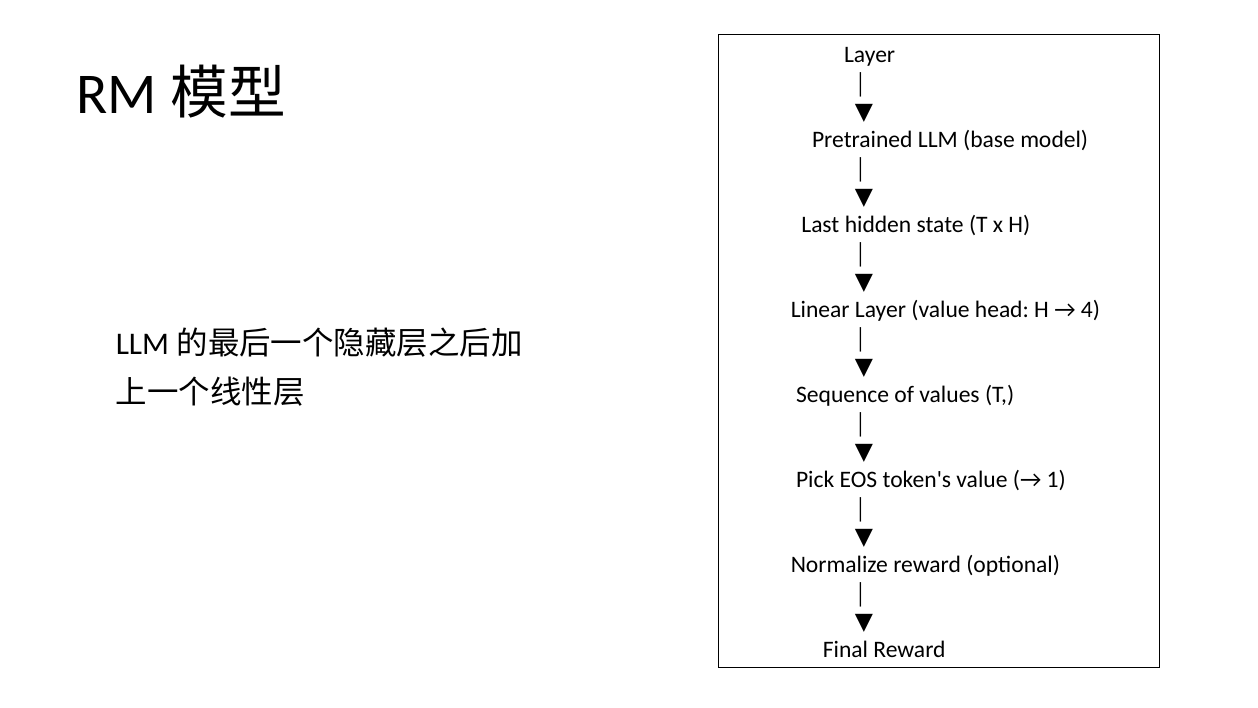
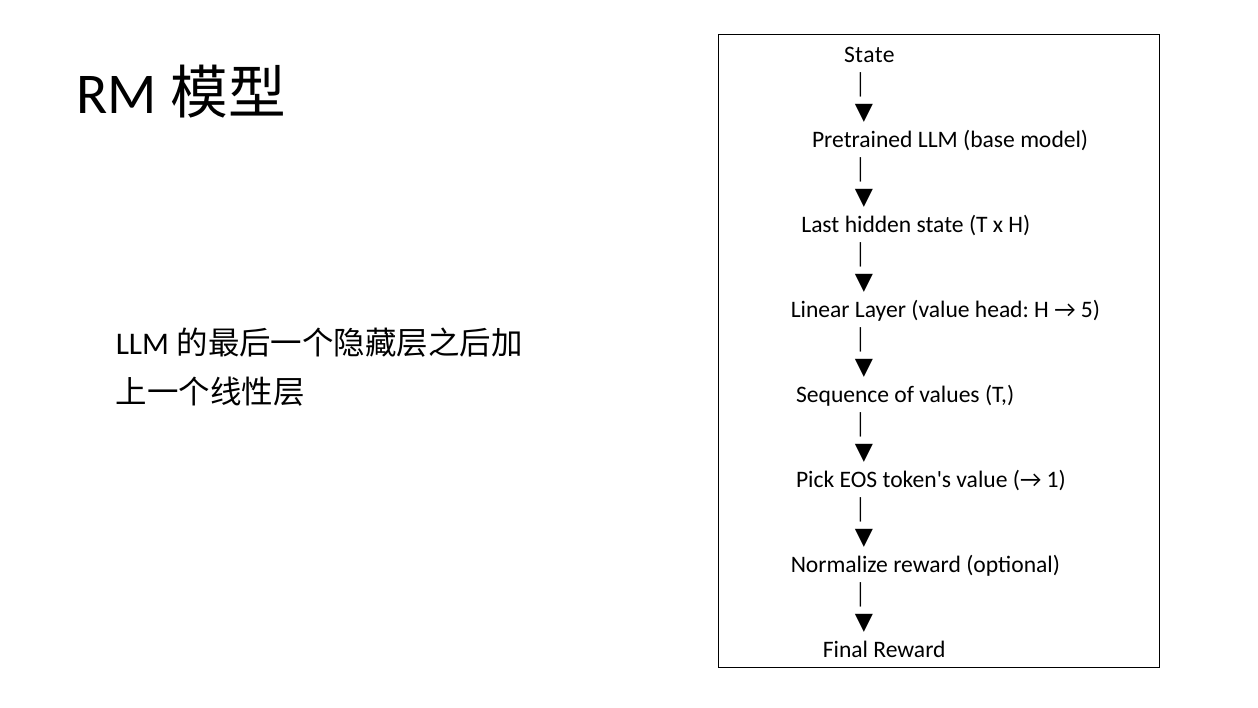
Layer: Layer -> State (869, 55)
4: 4 -> 5 (1090, 310)
